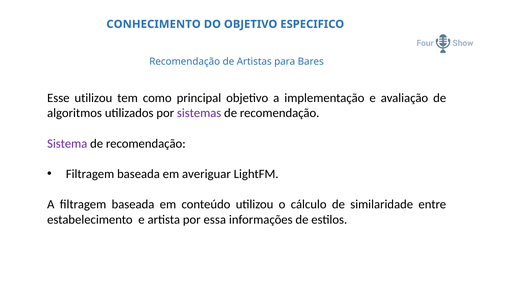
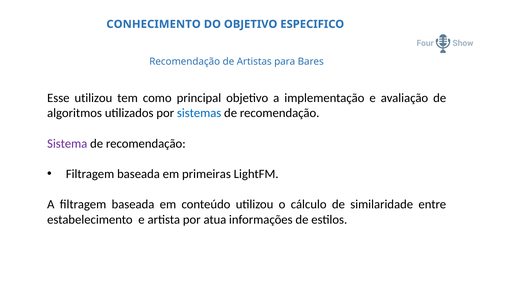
sistemas colour: purple -> blue (199, 113)
averiguar: averiguar -> primeiras (206, 174)
essa: essa -> atua (215, 220)
